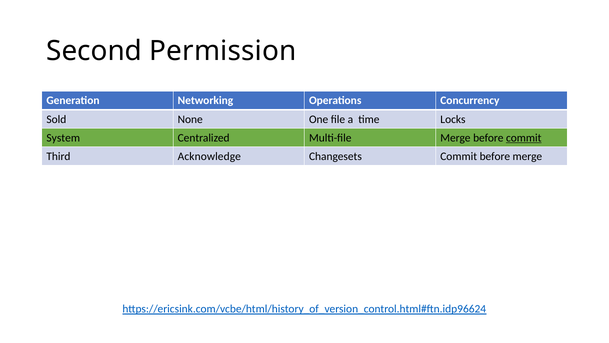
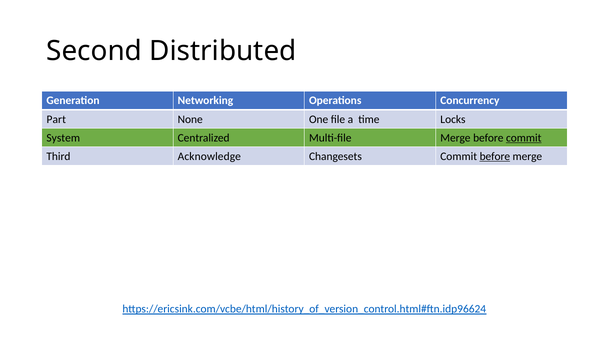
Permission: Permission -> Distributed (223, 51)
Sold: Sold -> Part (56, 119)
before underline: none -> present (495, 156)
